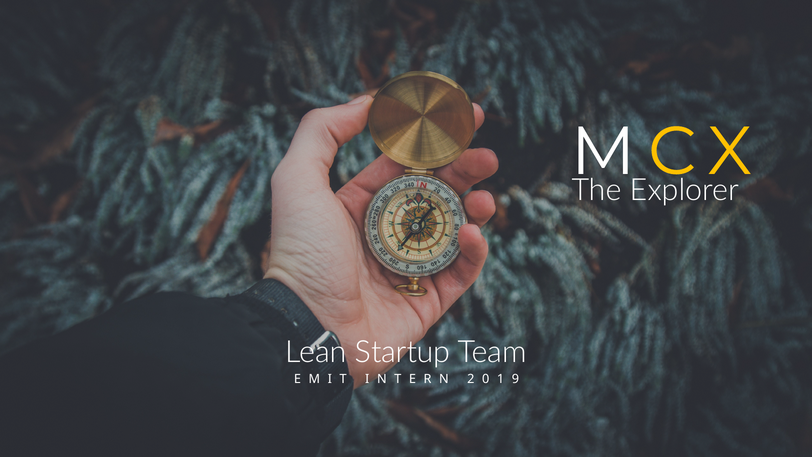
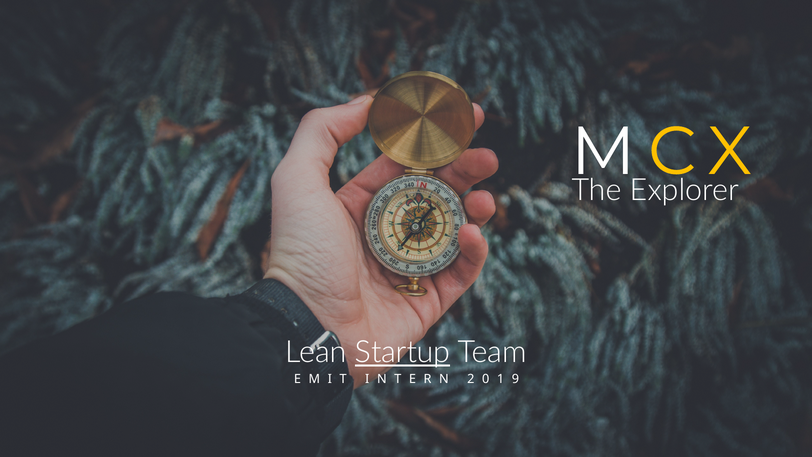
Startup underline: none -> present (403, 352)
